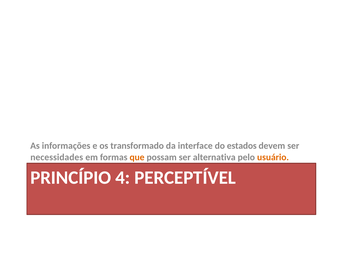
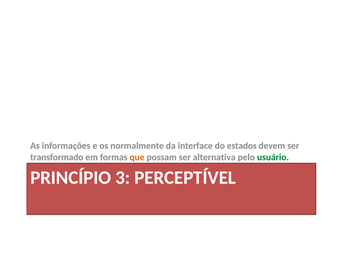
transformado: transformado -> normalmente (137, 146)
necessidades: necessidades -> transformado (57, 157)
usuário colour: orange -> green (273, 157)
4: 4 -> 3 (123, 178)
